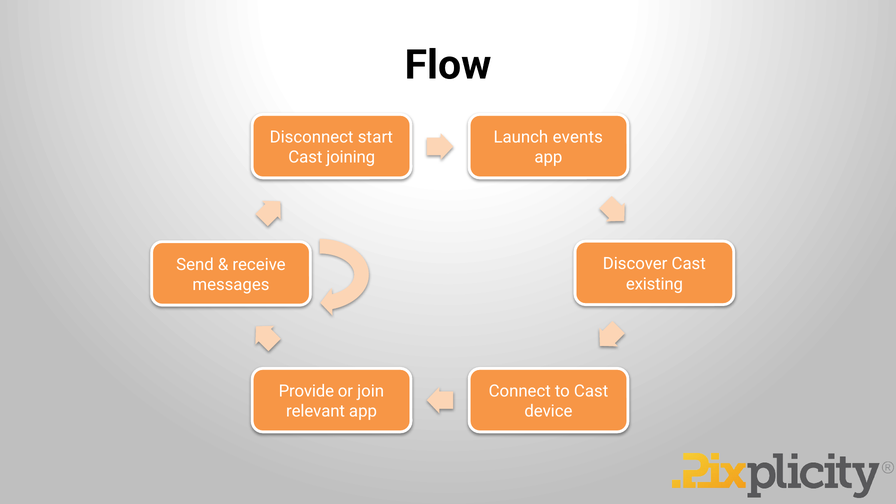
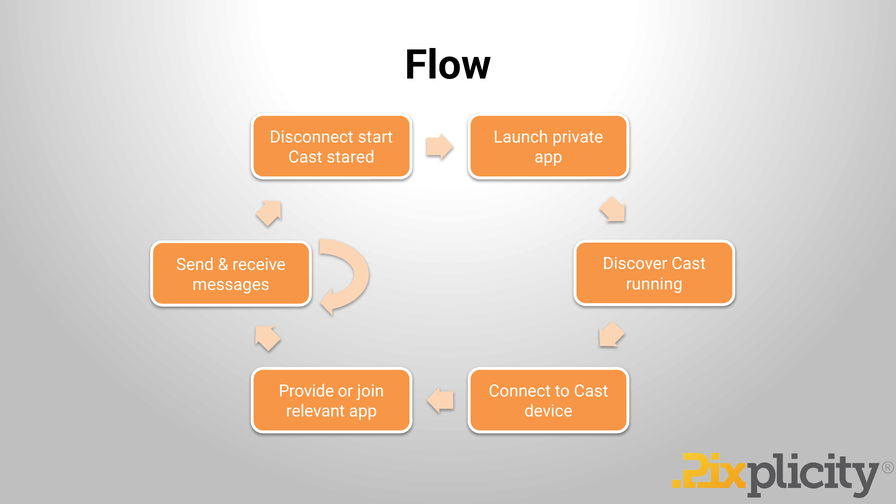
events: events -> private (578, 137)
joining: joining -> stared (351, 157)
existing: existing -> running (654, 284)
